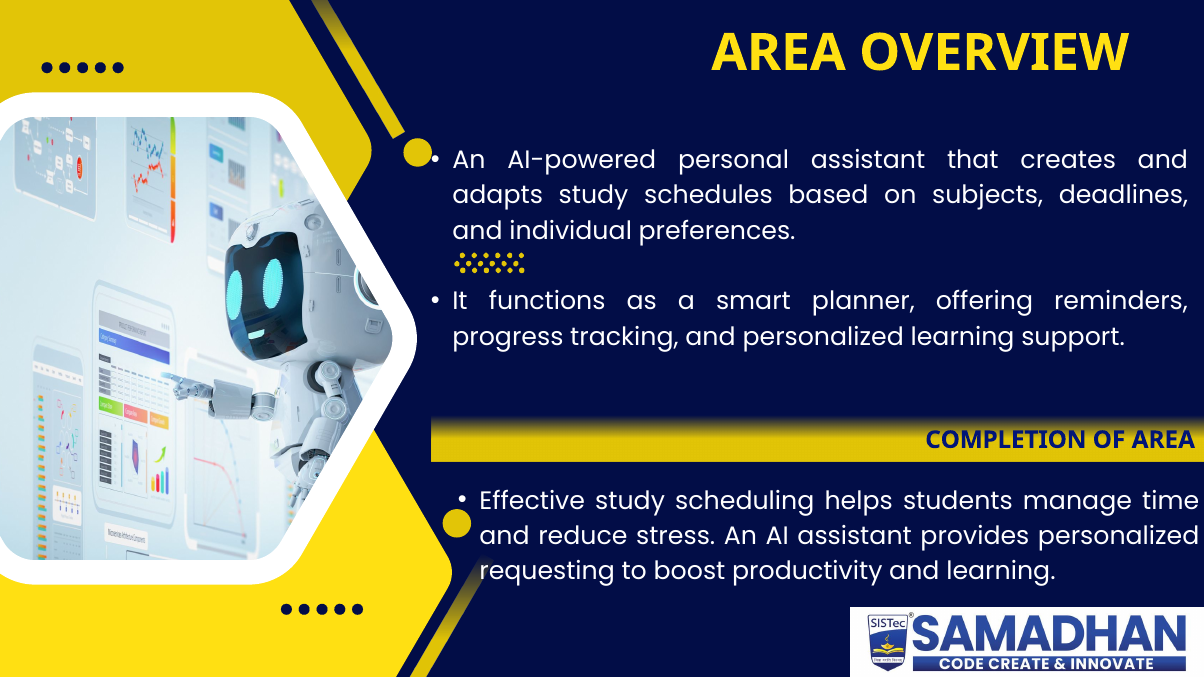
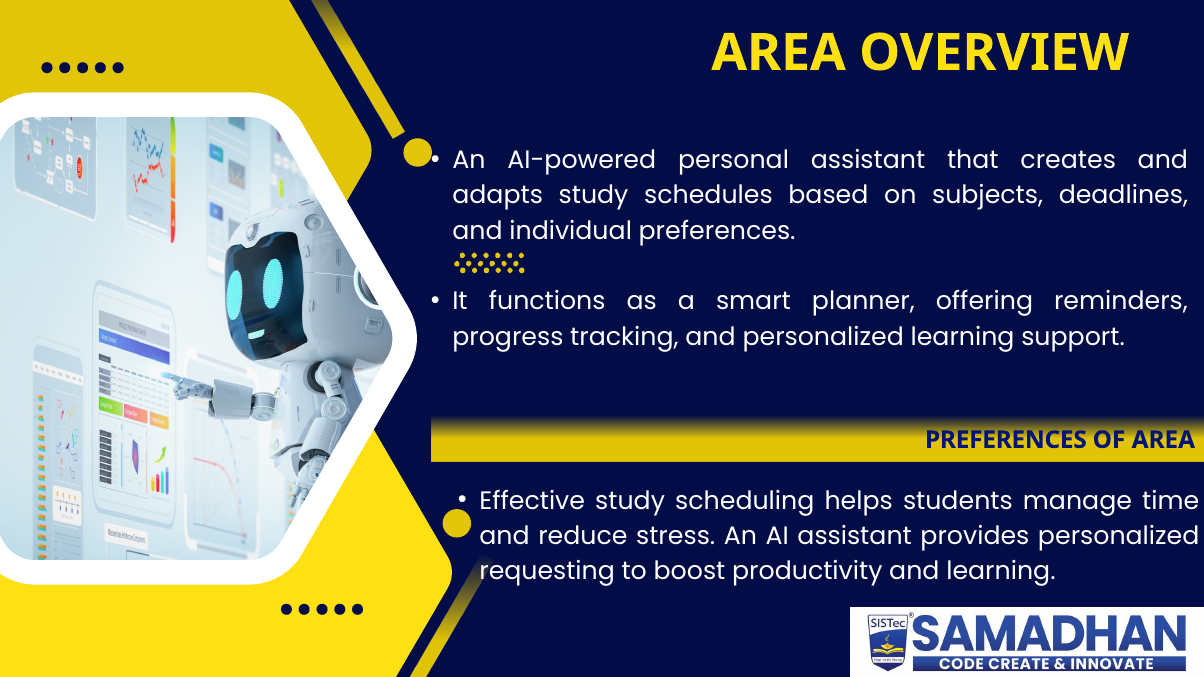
COMPLETION: COMPLETION -> PREFERENCES (1006, 440)
